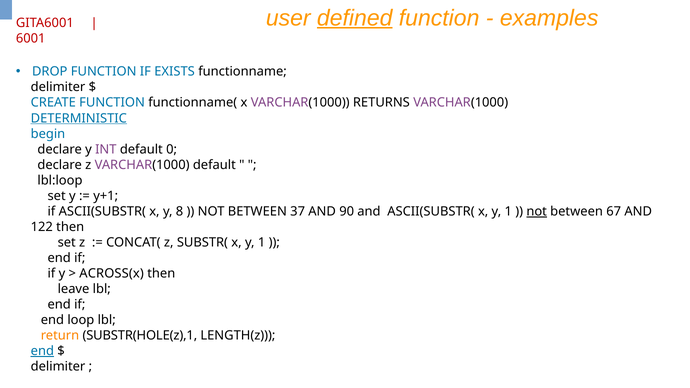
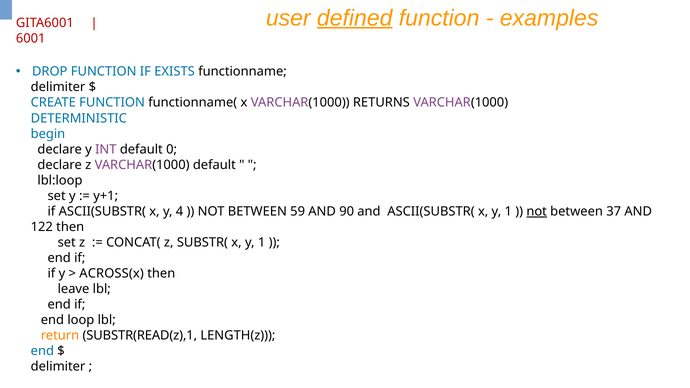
DETERMINISTIC underline: present -> none (79, 118)
8: 8 -> 4 (180, 211)
37: 37 -> 59 (298, 211)
67: 67 -> 37 (614, 211)
SUBSTR(HOLE(z),1: SUBSTR(HOLE(z),1 -> SUBSTR(READ(z),1 (140, 336)
end underline: present -> none (42, 351)
